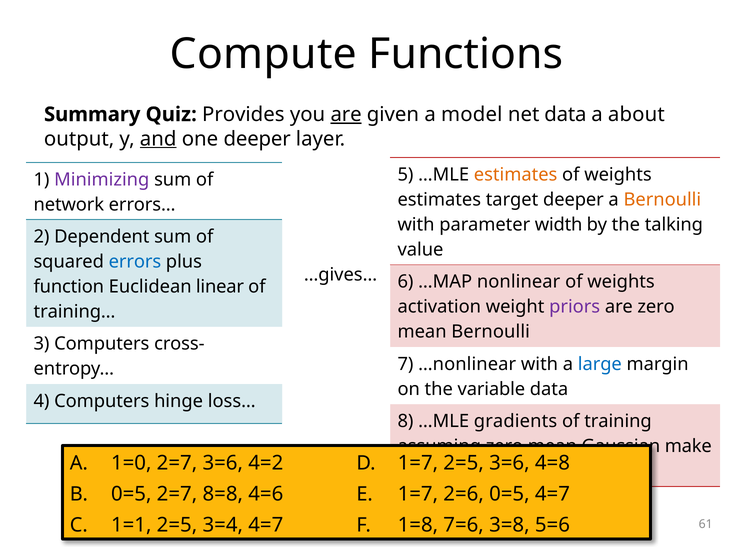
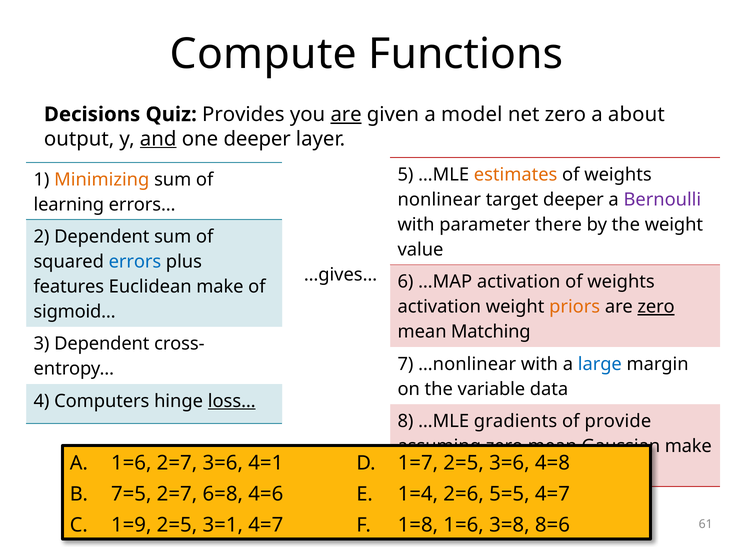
Summary: Summary -> Decisions (92, 114)
net data: data -> zero (565, 114)
Minimizing colour: purple -> orange (102, 179)
estimates: estimates -> nonlinear (439, 200)
Bernoulli colour: orange -> purple (662, 200)
network: network -> learning (69, 204)
width: width -> there (558, 225)
the talking: talking -> weight (674, 225)
…MAP nonlinear: nonlinear -> activation (519, 282)
function: function -> features (69, 287)
Euclidean linear: linear -> make (220, 287)
priors colour: purple -> orange (575, 307)
zero underline: none -> present (656, 307)
training…: training… -> sigmoid… (75, 311)
mean Bernoulli: Bernoulli -> Matching (491, 332)
3 Computers: Computers -> Dependent (102, 344)
loss… underline: none -> present (232, 401)
training: training -> provide (618, 421)
A 1=0: 1=0 -> 1=6 (131, 463)
4=2: 4=2 -> 4=1 (266, 463)
0=5: 0=5 -> 7=5 (131, 494)
8=8: 8=8 -> 6=8 (223, 494)
1=7: 1=7 -> 1=4 (418, 494)
2=6 0=5: 0=5 -> 5=5 (509, 494)
1=1: 1=1 -> 1=9 (131, 525)
3=4: 3=4 -> 3=1 (223, 525)
1=8 7=6: 7=6 -> 1=6 (464, 525)
5=6: 5=6 -> 8=6 (552, 525)
